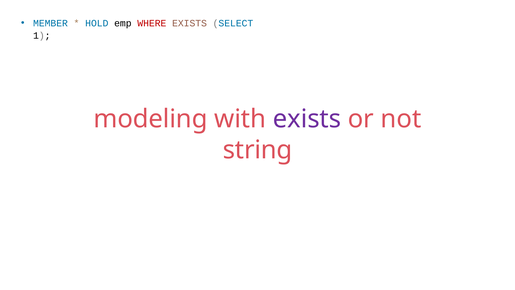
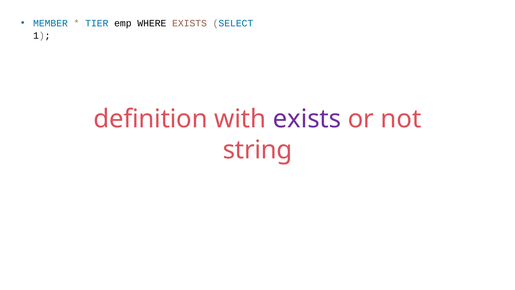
HOLD: HOLD -> TIER (97, 23)
WHERE colour: red -> black (152, 23)
modeling: modeling -> definition (151, 119)
